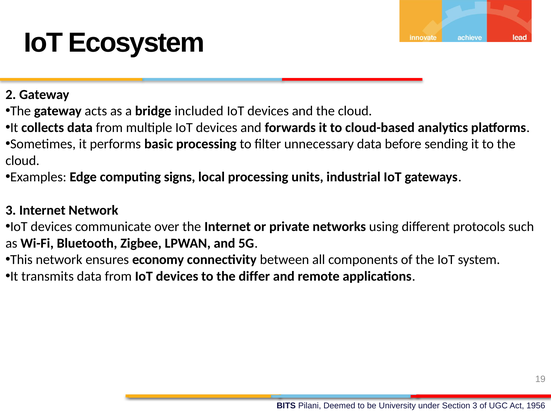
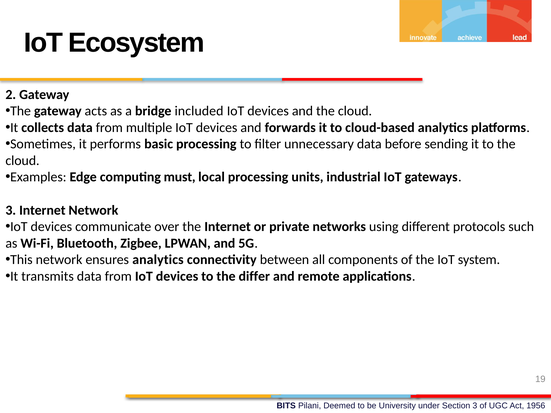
signs: signs -> must (180, 177)
ensures economy: economy -> analytics (158, 260)
